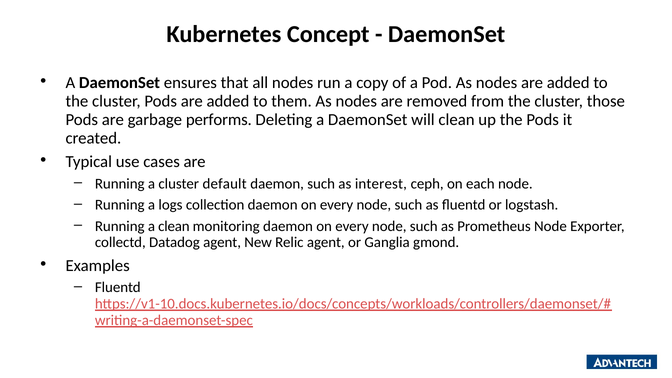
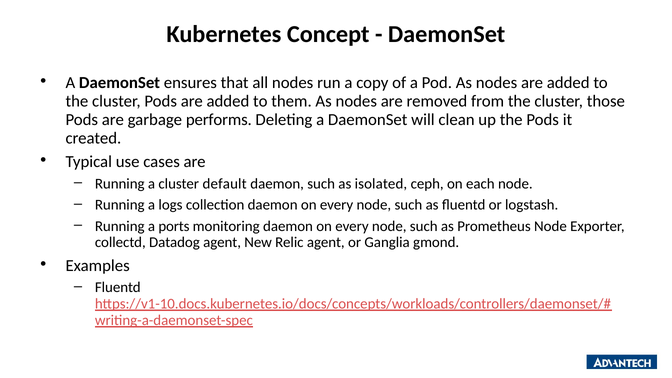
interest: interest -> isolated (381, 184)
a clean: clean -> ports (174, 226)
